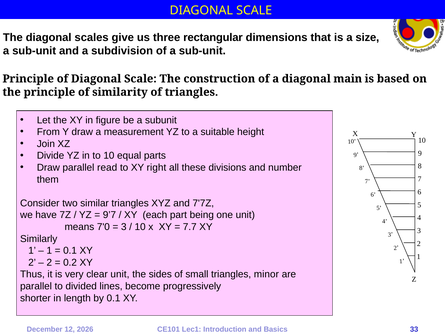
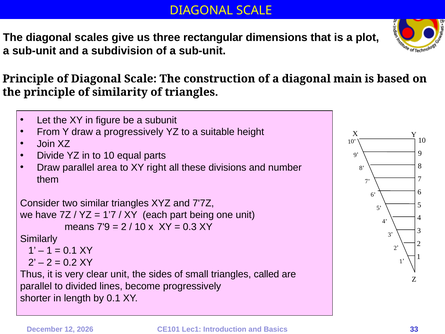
size: size -> plot (367, 37)
a measurement: measurement -> progressively (134, 132)
read: read -> area (107, 167)
9’7: 9’7 -> 1’7 (109, 215)
7'0: 7'0 -> 7'9 (103, 227)
3: 3 -> 2 (124, 227)
7.7: 7.7 -> 0.3 (190, 227)
minor: minor -> called (266, 274)
